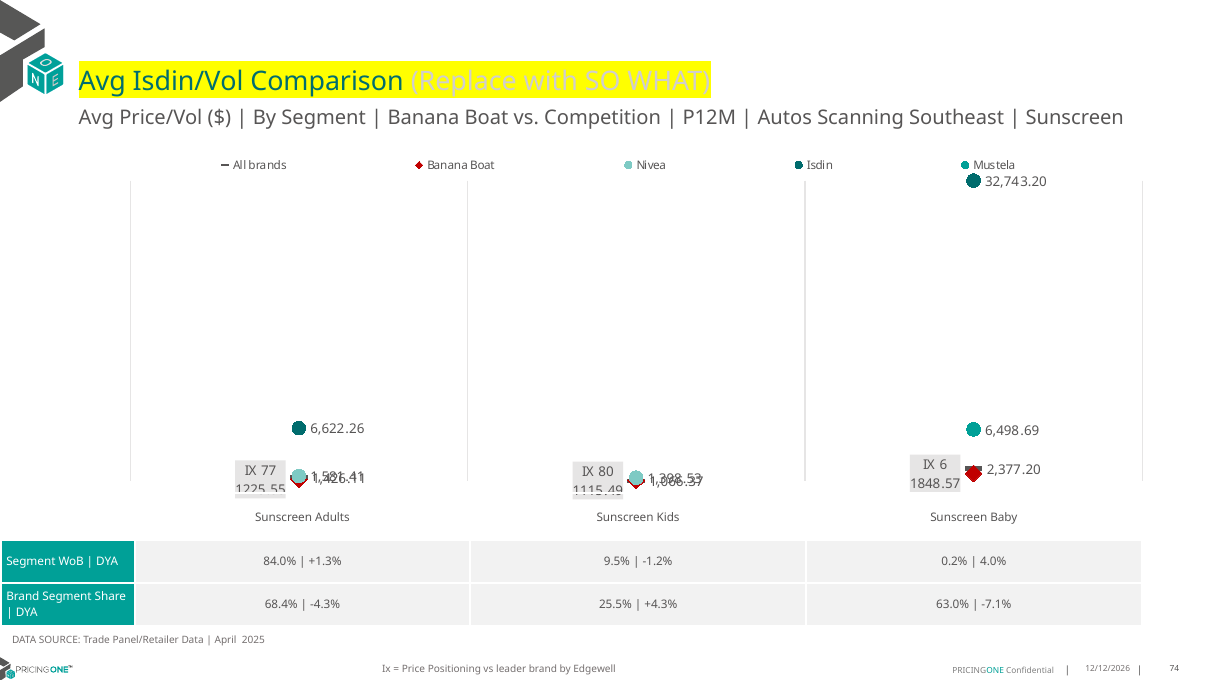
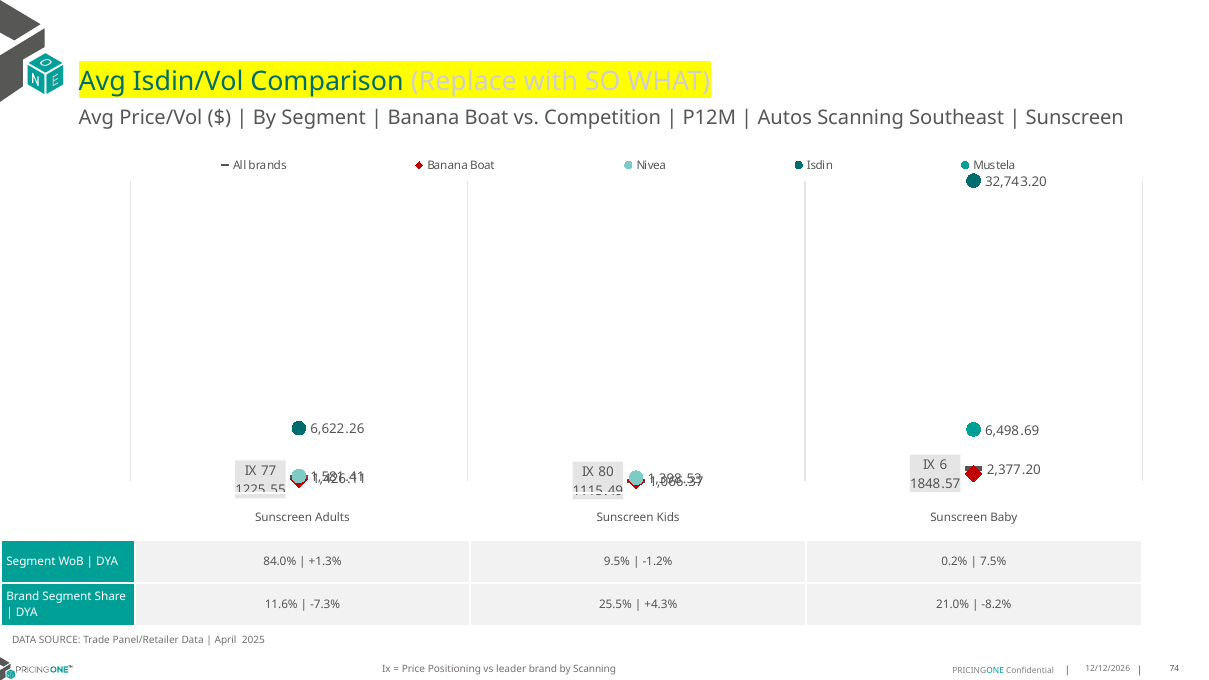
4.0%: 4.0% -> 7.5% (993, 562)
68.4%: 68.4% -> 11.6% (281, 605)
-4.3%: -4.3% -> -7.3% (325, 605)
63.0%: 63.0% -> 21.0% (953, 605)
-7.1%: -7.1% -> -8.2% (996, 605)
by Edgewell: Edgewell -> Scanning (595, 669)
